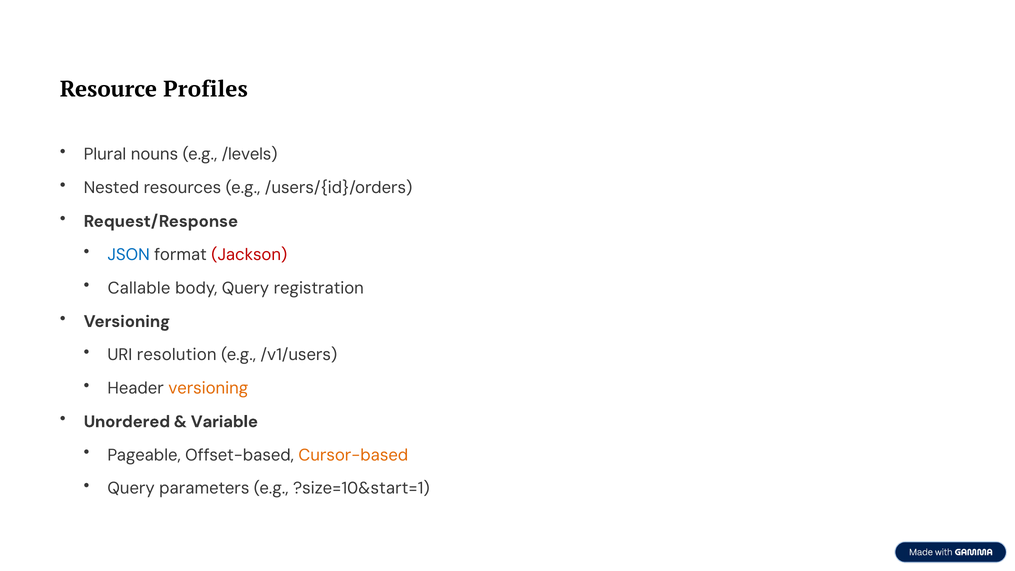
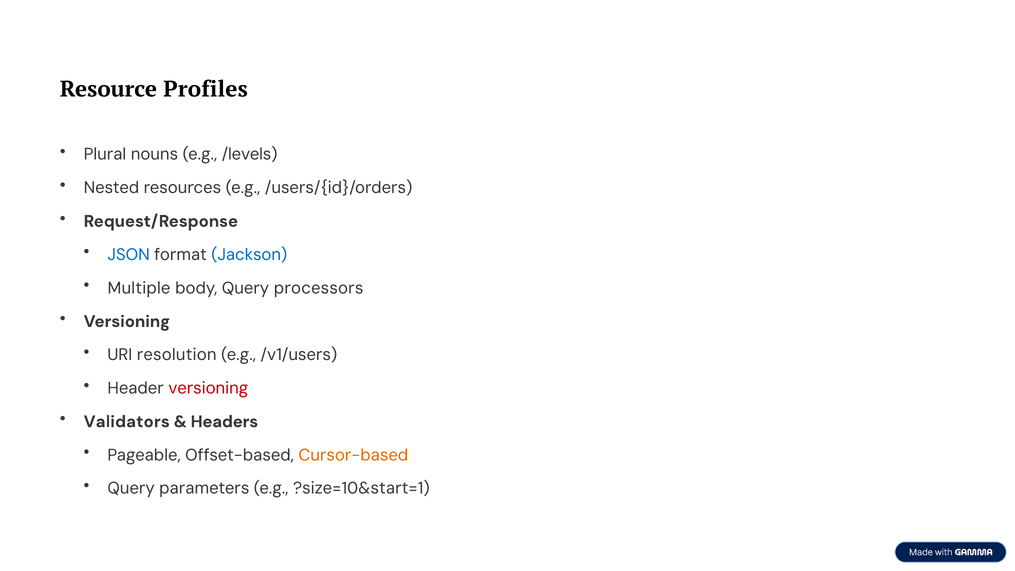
Jackson colour: red -> blue (249, 255)
Callable: Callable -> Multiple (139, 288)
registration: registration -> processors (319, 288)
versioning colour: orange -> red (208, 388)
Unordered: Unordered -> Validators (127, 422)
Variable: Variable -> Headers (224, 422)
